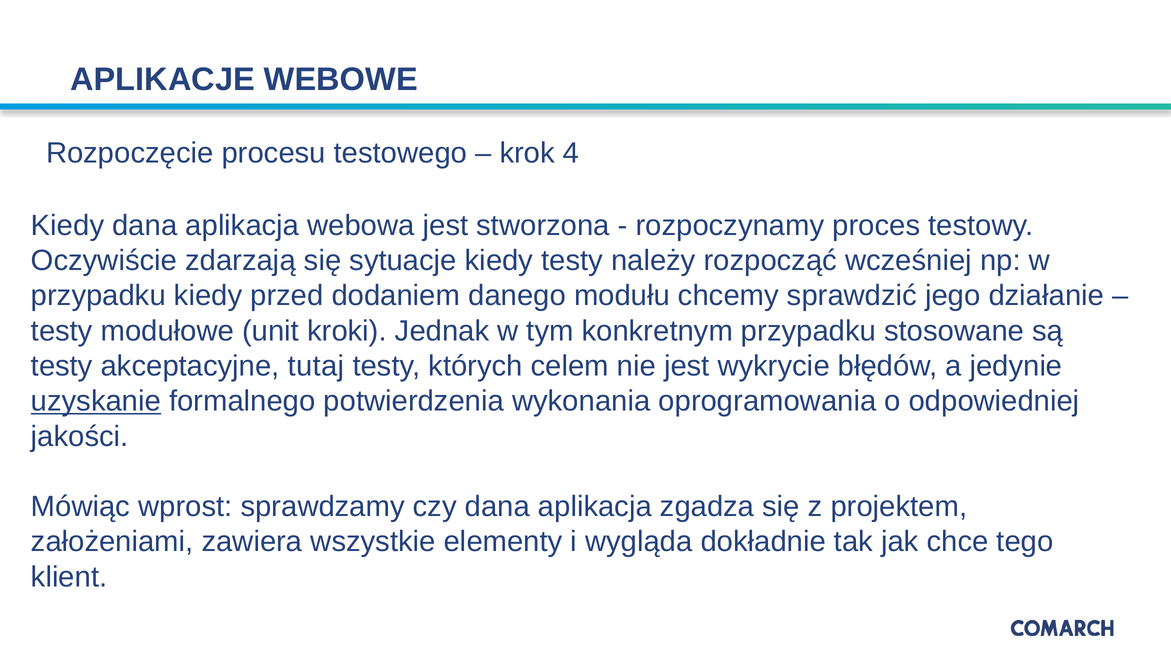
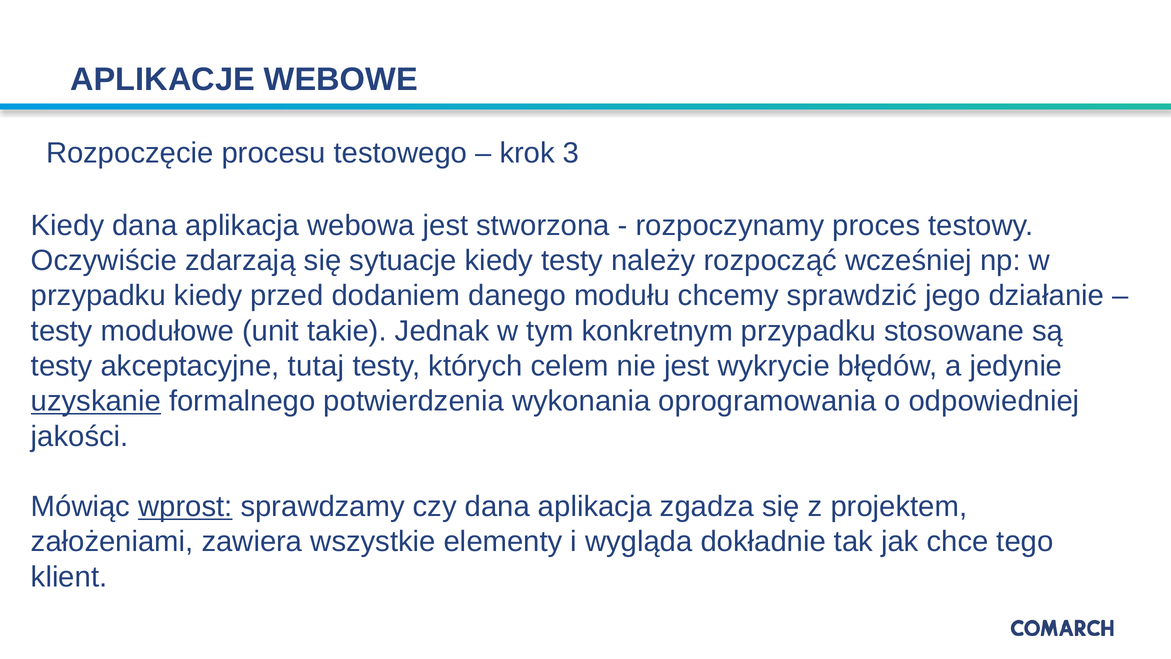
4: 4 -> 3 (571, 153)
kroki: kroki -> takie (347, 331)
wprost underline: none -> present (185, 506)
